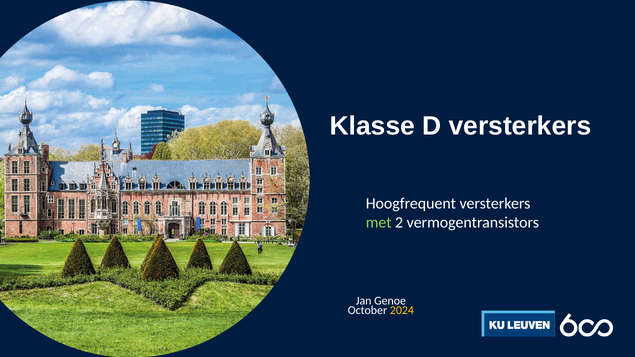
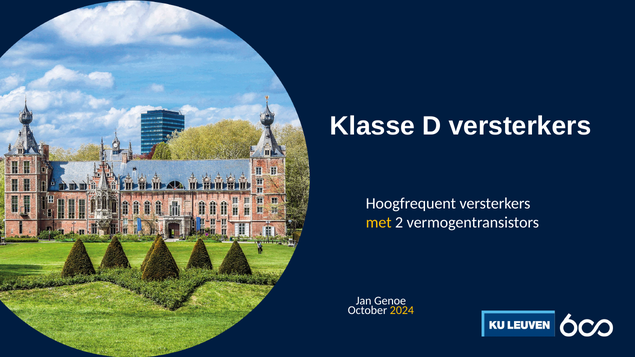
met colour: light green -> yellow (379, 223)
